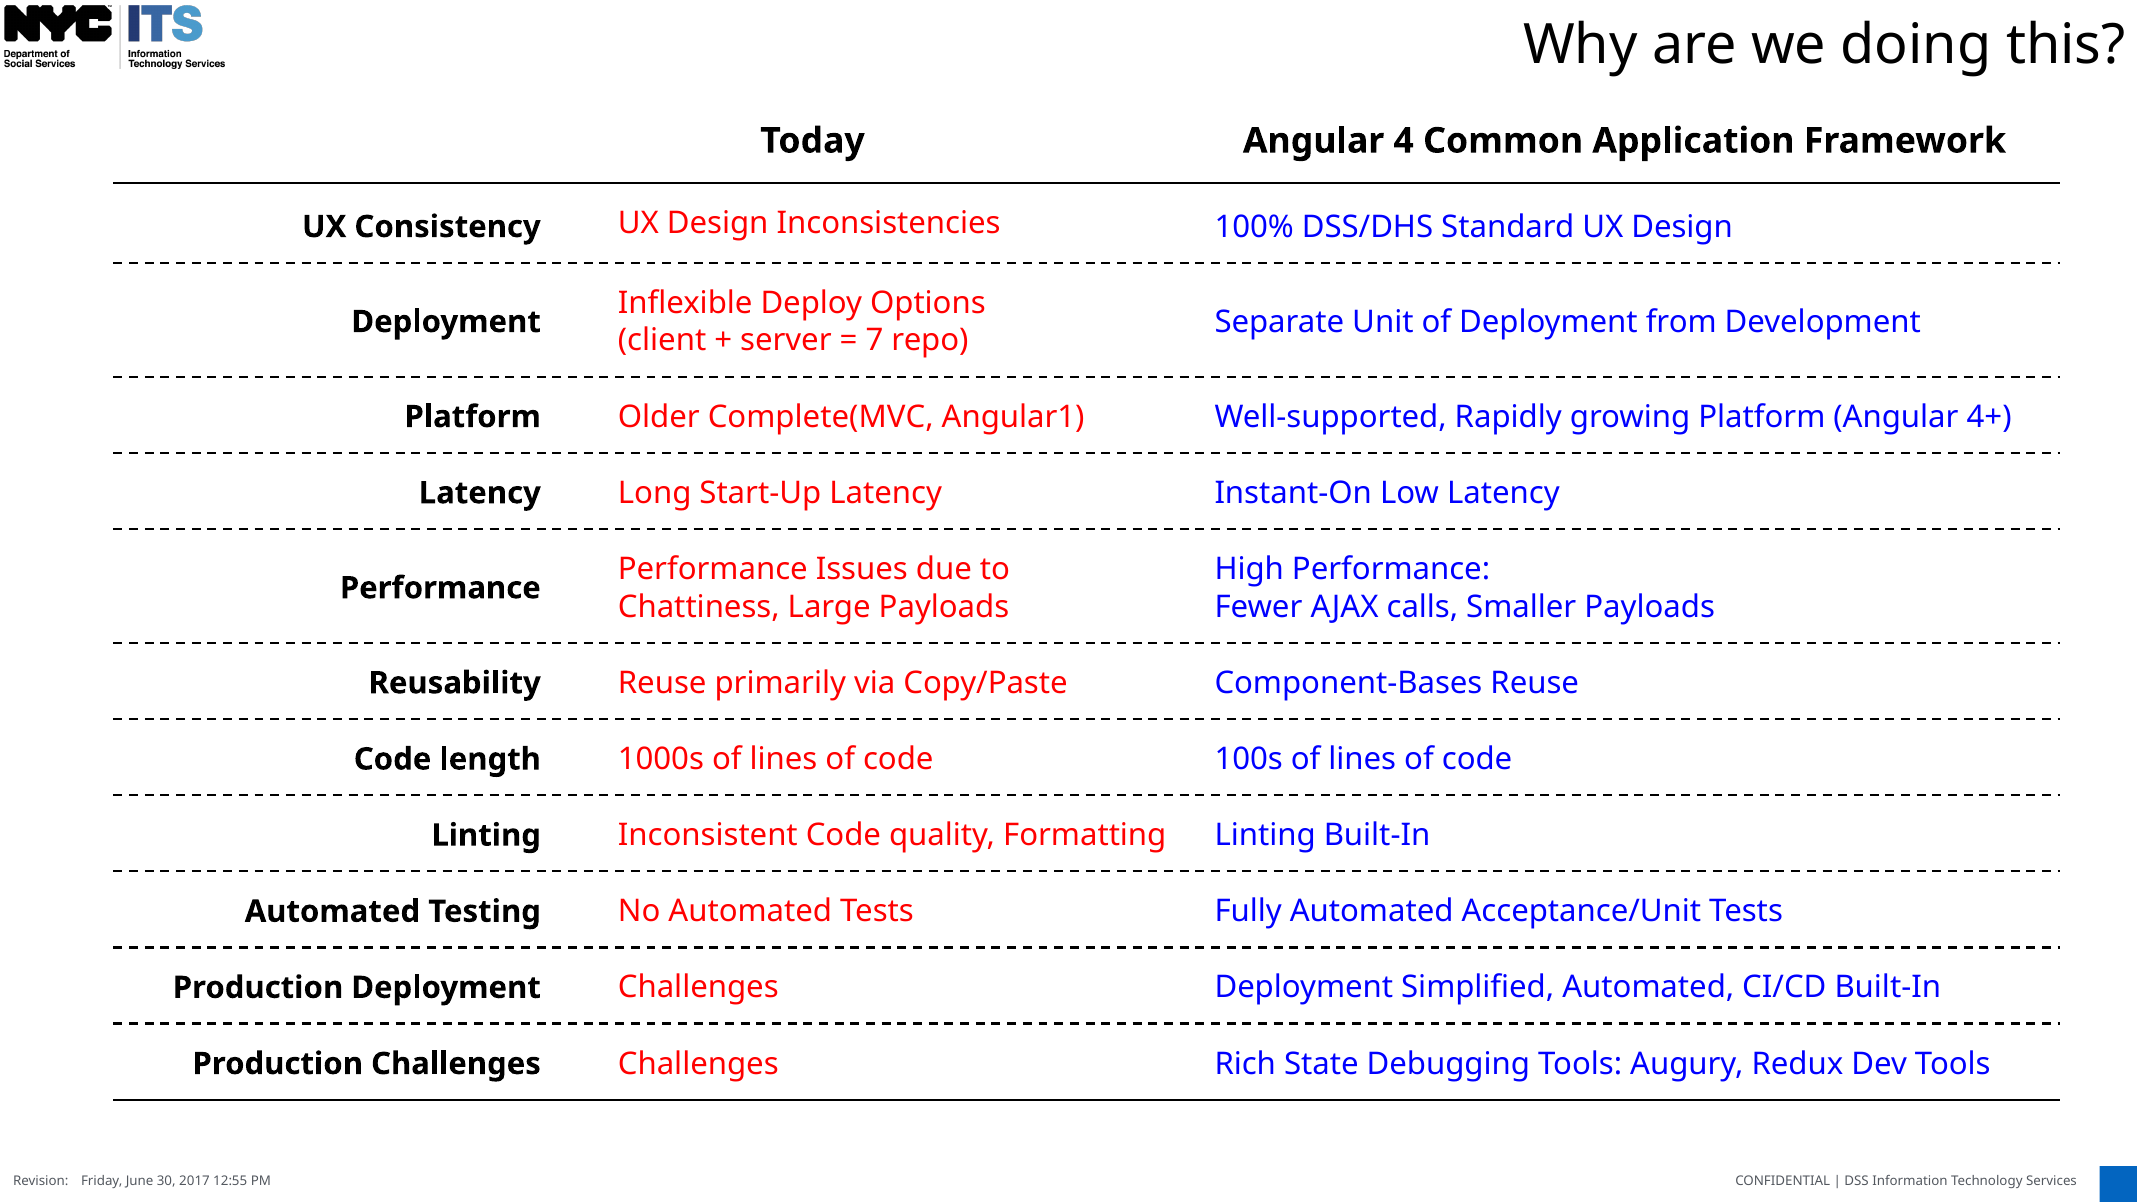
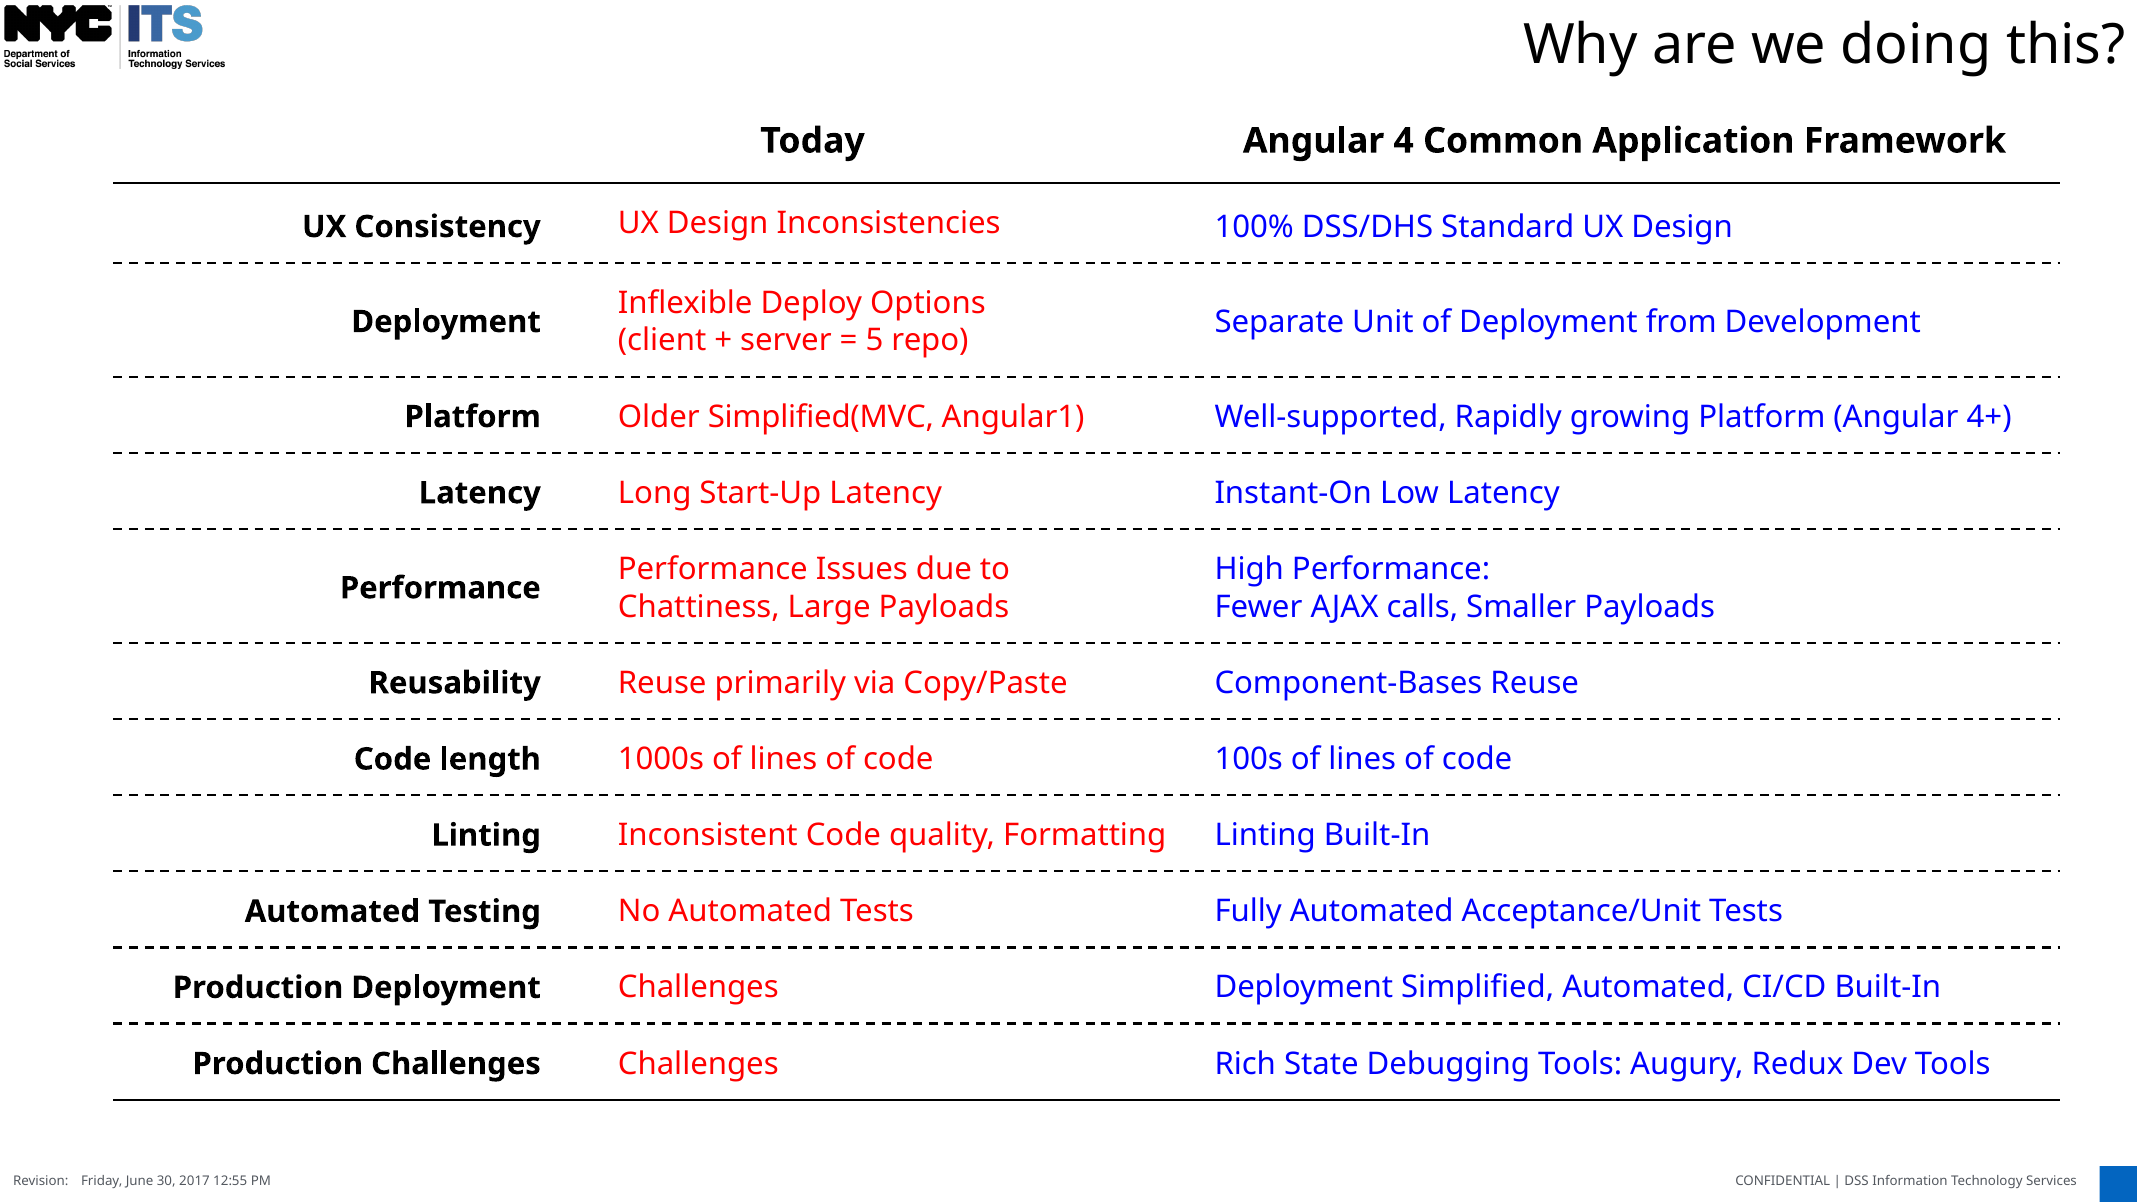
7: 7 -> 5 (874, 341)
Complete(MVC: Complete(MVC -> Simplified(MVC (821, 417)
